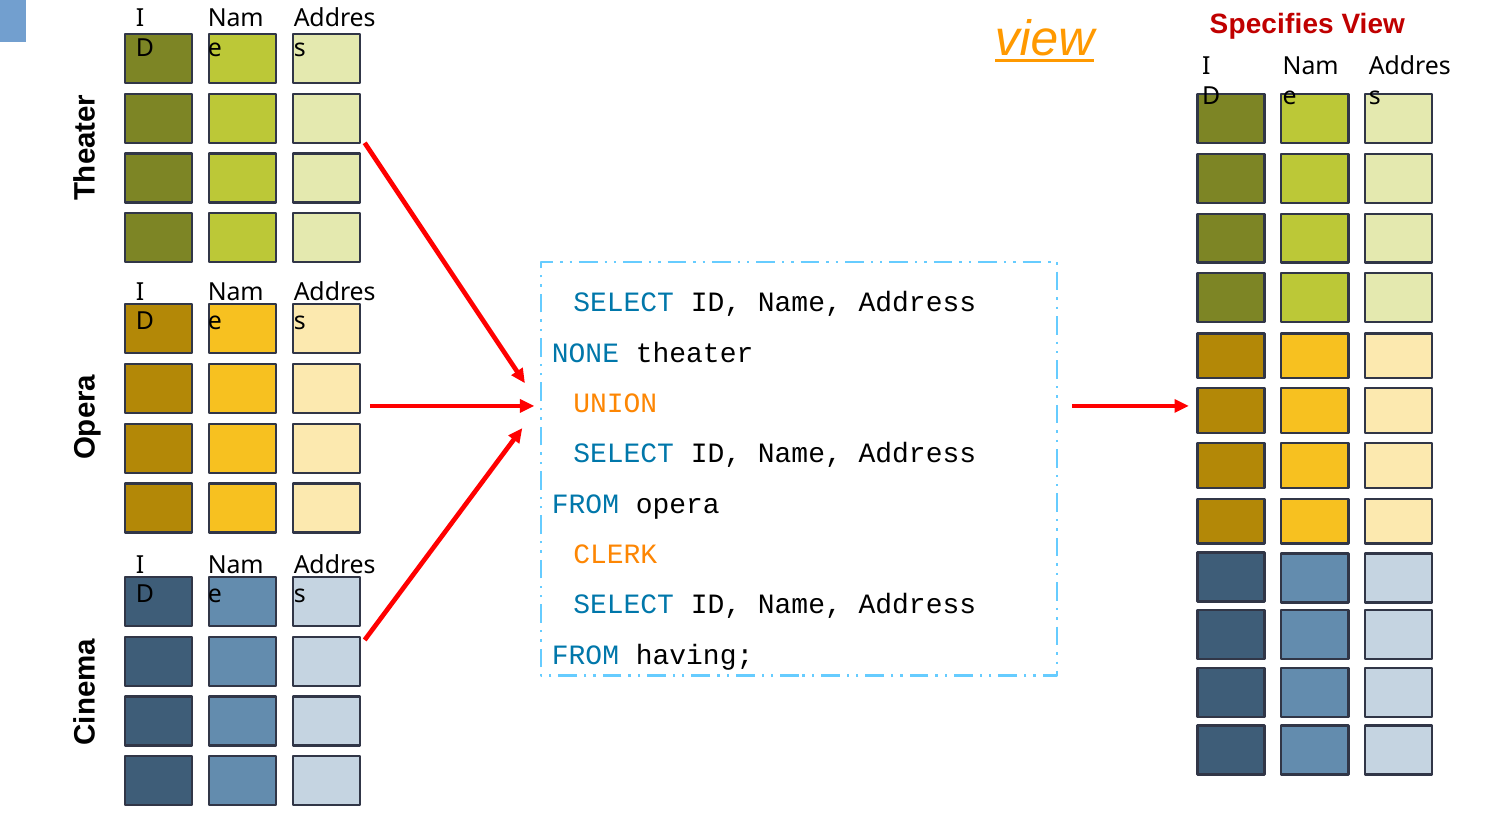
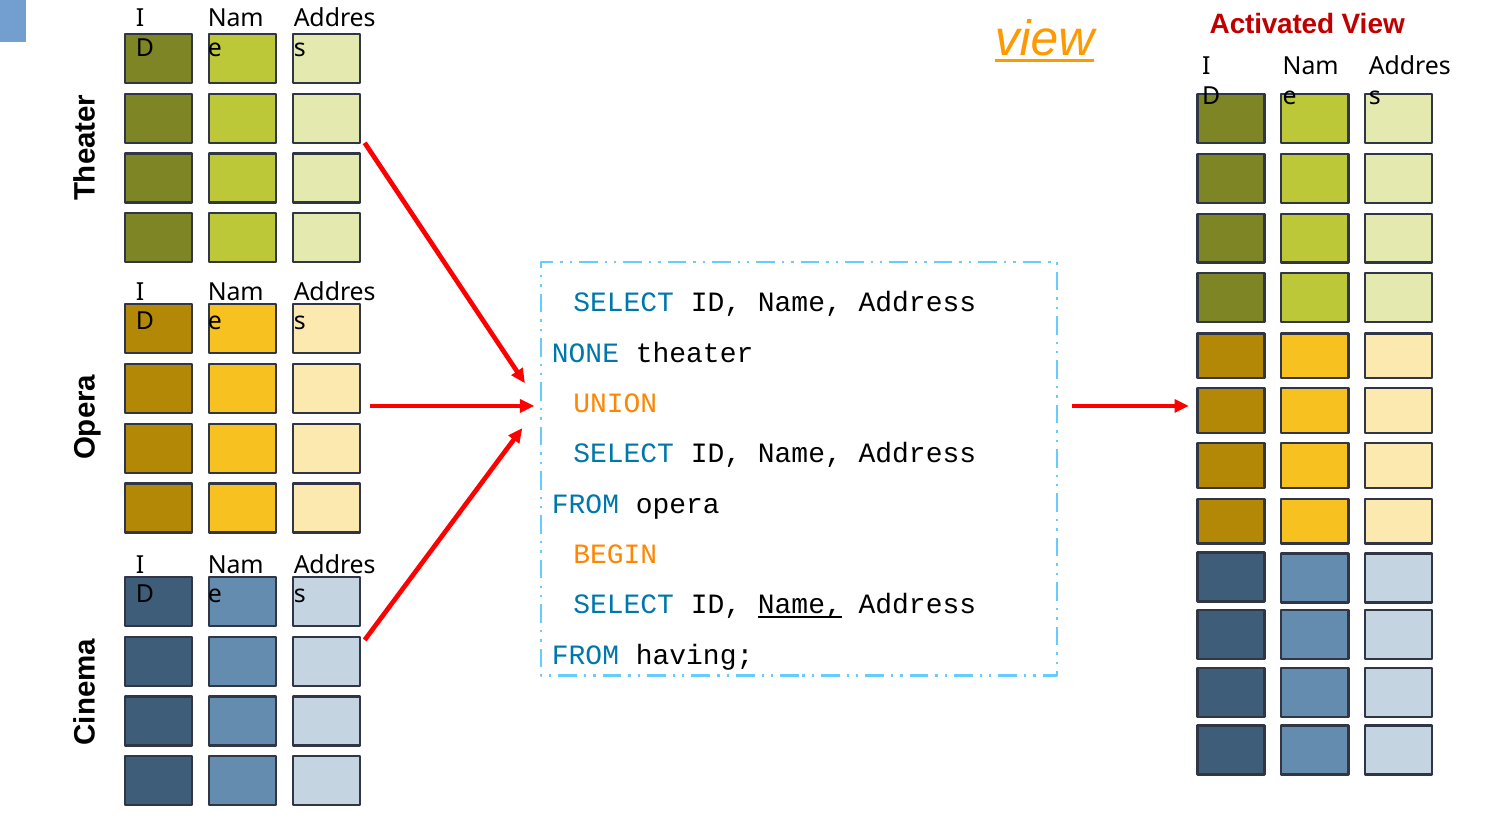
Specifies: Specifies -> Activated (1272, 25)
CLERK: CLERK -> BEGIN (615, 555)
Name underline: none -> present (800, 605)
